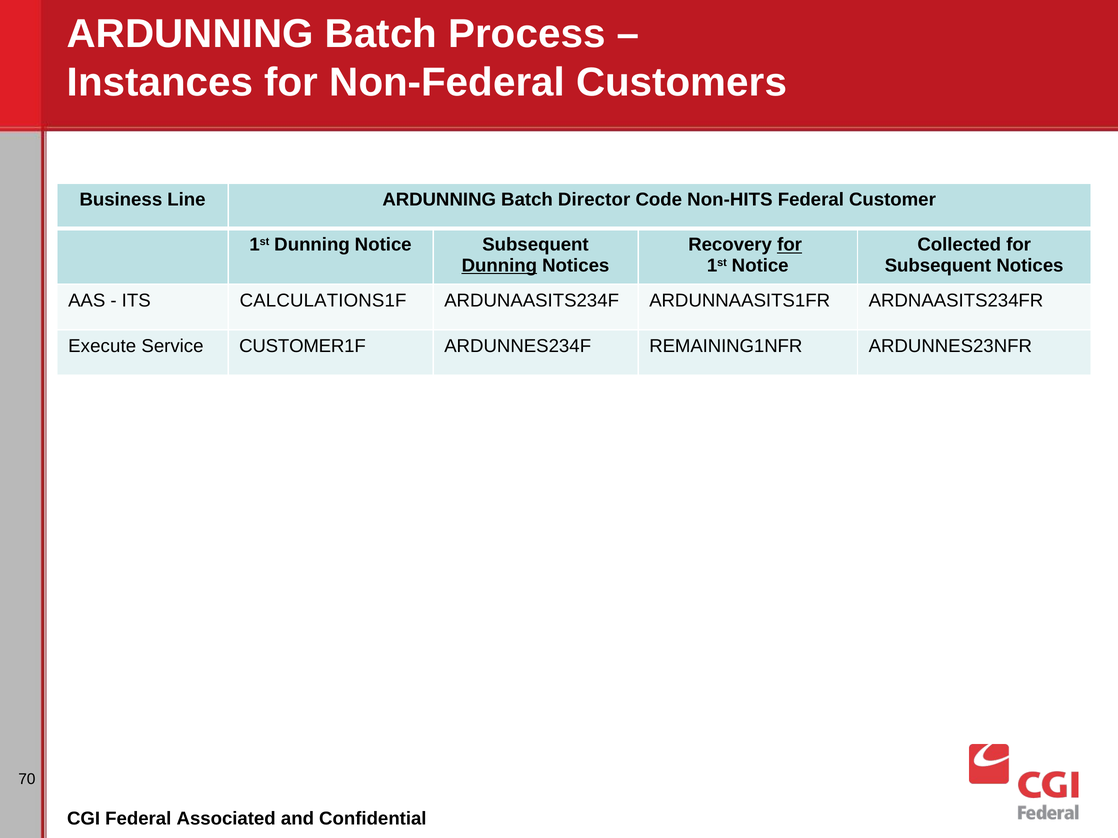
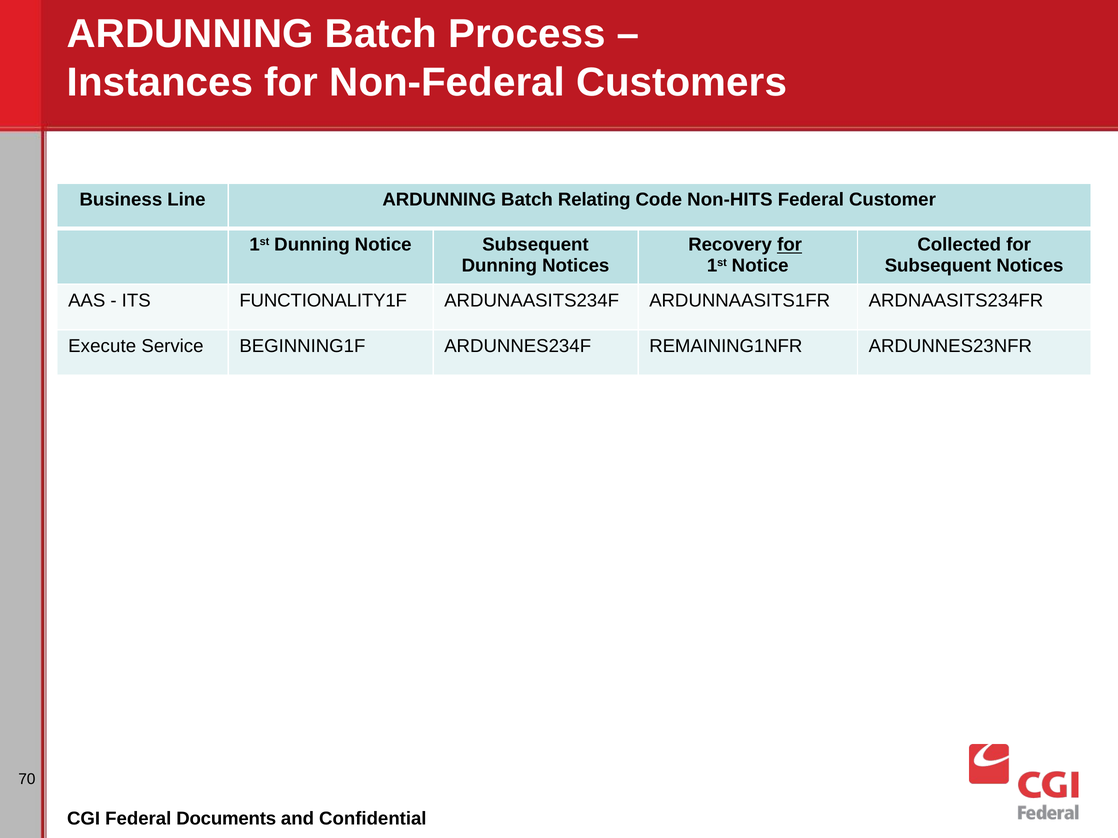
Director: Director -> Relating (594, 200)
Dunning underline: present -> none (499, 266)
CALCULATIONS1F: CALCULATIONS1F -> FUNCTIONALITY1F (323, 301)
CUSTOMER1F: CUSTOMER1F -> BEGINNING1F (302, 346)
Associated: Associated -> Documents (226, 819)
